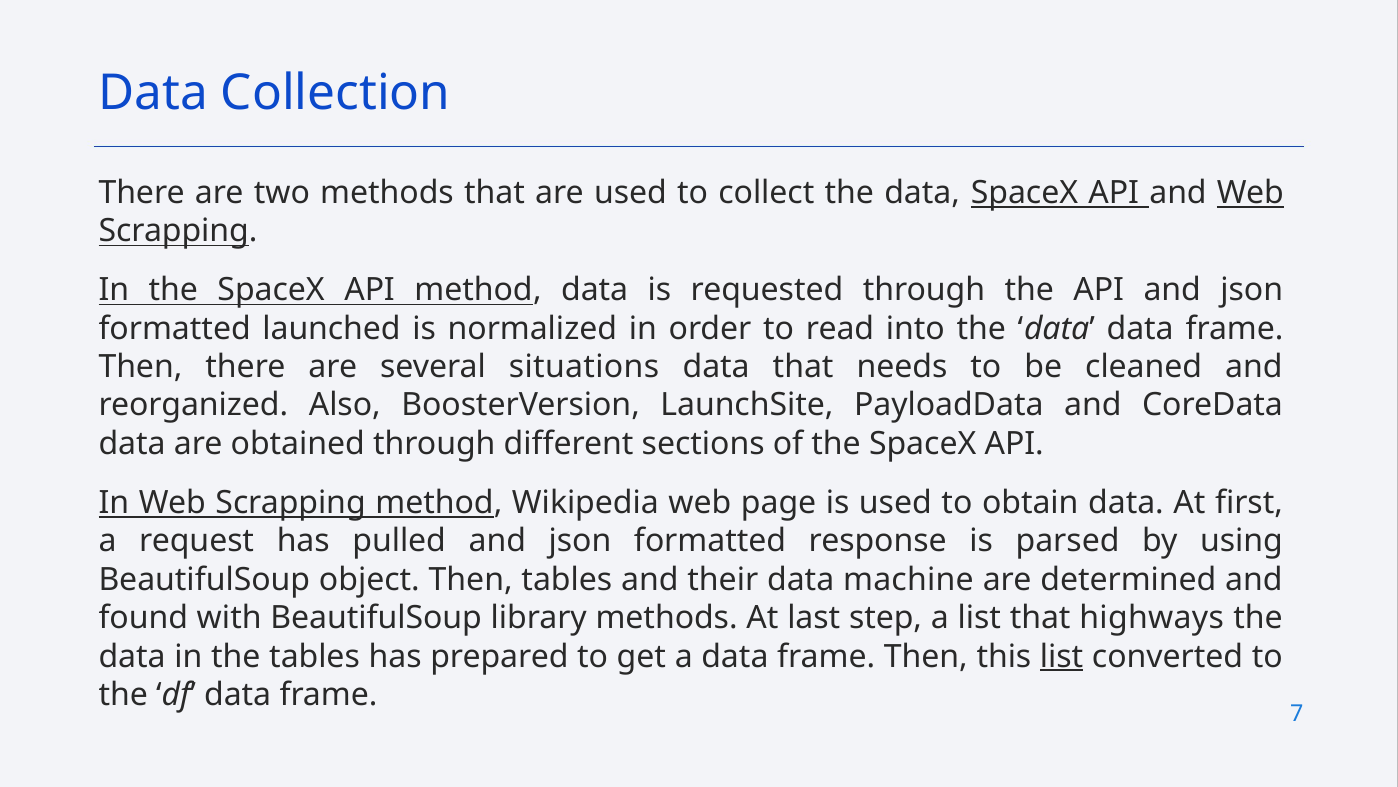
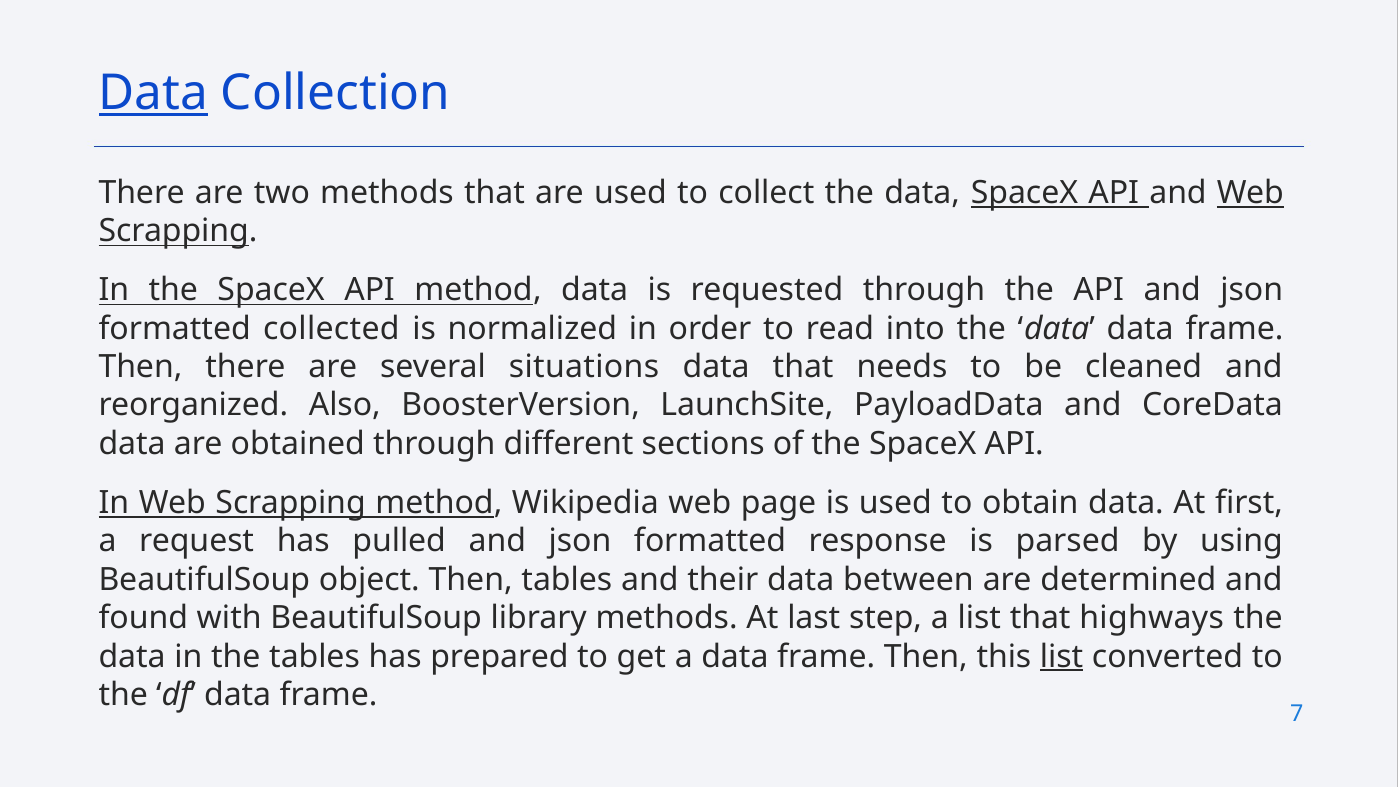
Data underline: none -> present (153, 93)
launched: launched -> collected (331, 328)
machine: machine -> between (908, 579)
